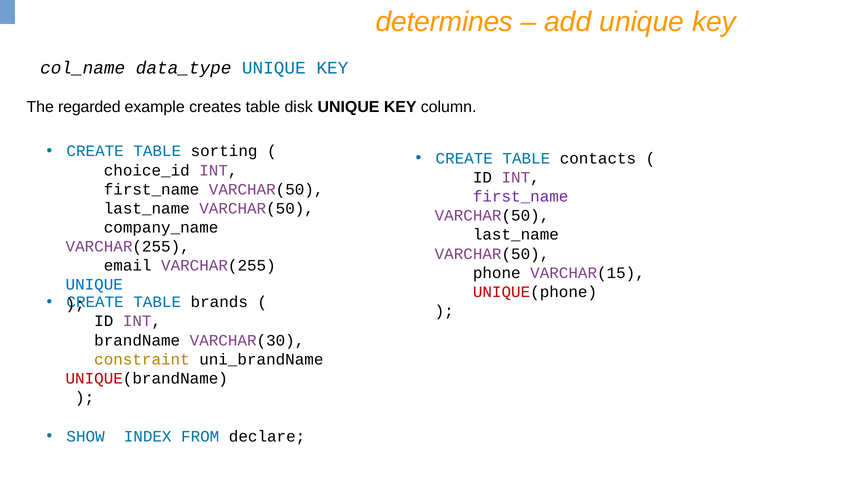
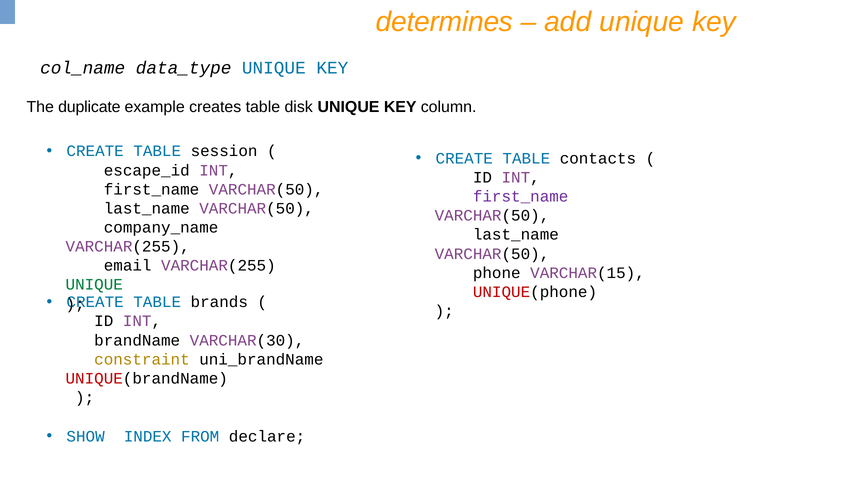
regarded: regarded -> duplicate (89, 107)
sorting: sorting -> session (224, 151)
choice_id: choice_id -> escape_id (147, 170)
UNIQUE colour: blue -> green (94, 285)
